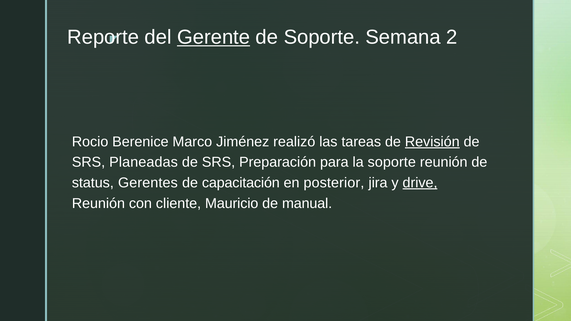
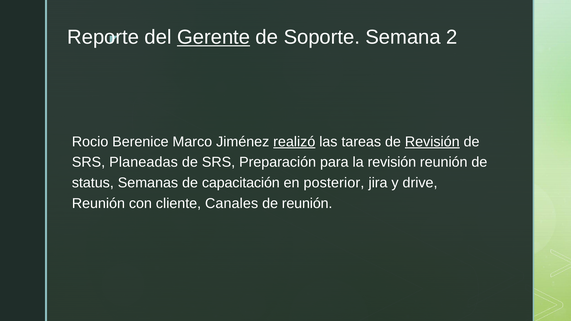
realizó underline: none -> present (294, 142)
la soporte: soporte -> revisión (392, 162)
Gerentes: Gerentes -> Semanas (148, 183)
drive underline: present -> none (420, 183)
Mauricio: Mauricio -> Canales (232, 203)
de manual: manual -> reunión (307, 203)
